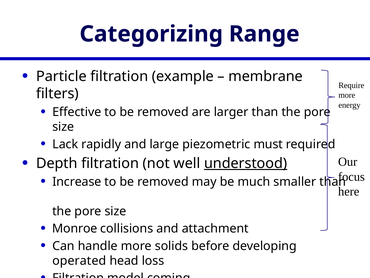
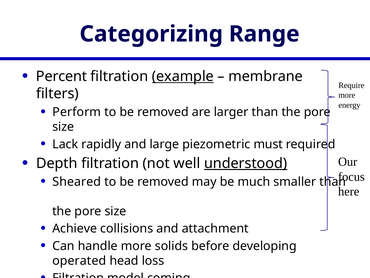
Particle: Particle -> Percent (61, 76)
example underline: none -> present (183, 76)
Effective: Effective -> Perform (77, 112)
Increase: Increase -> Sheared (77, 181)
Monroe: Monroe -> Achieve (75, 228)
